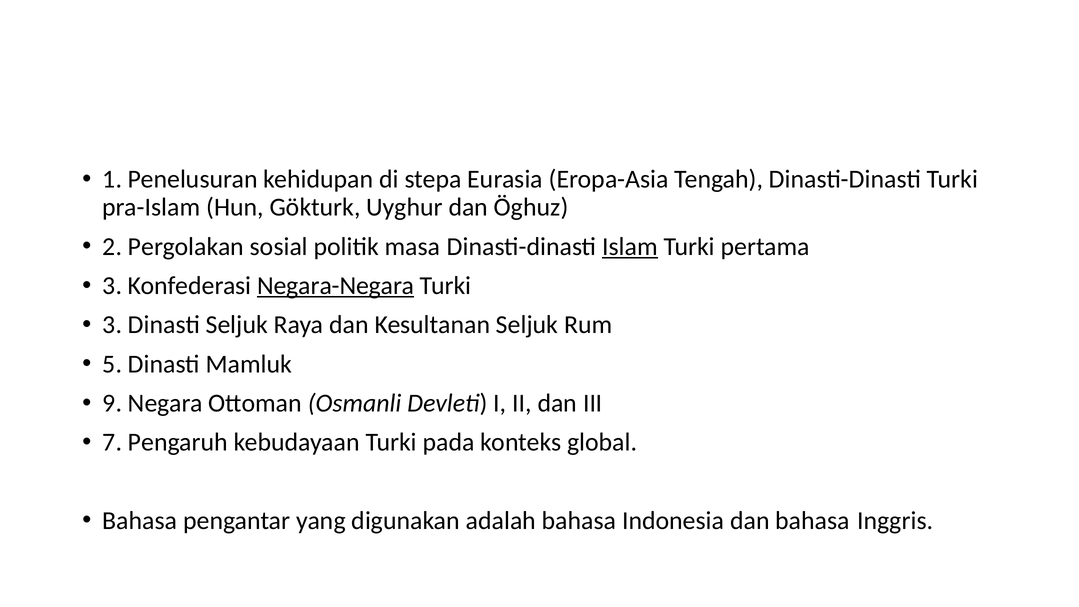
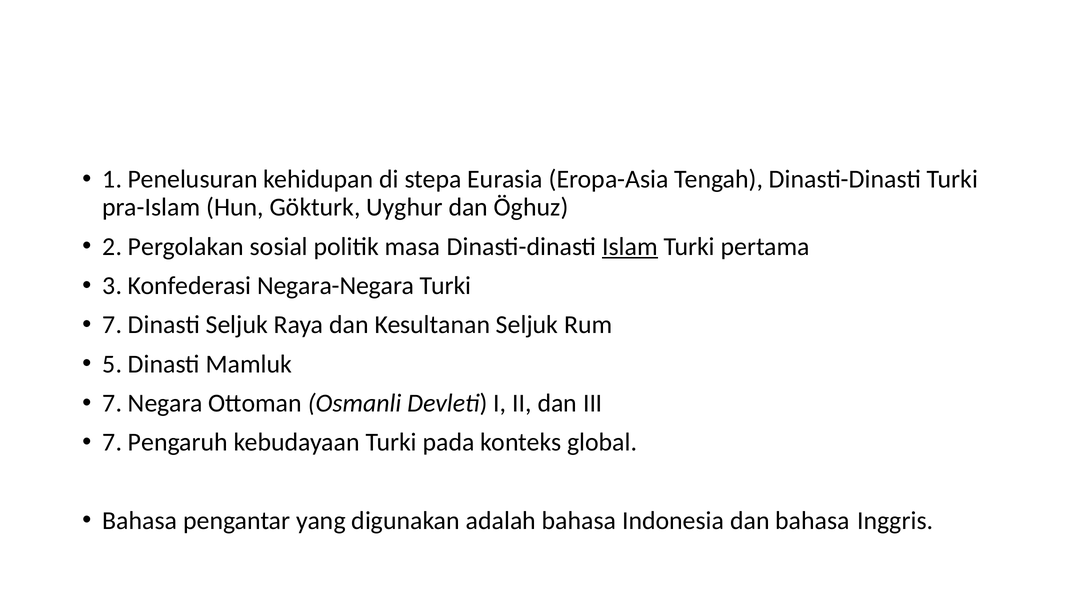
Negara-Negara underline: present -> none (336, 286)
3: 3 -> 7 (112, 325)
9: 9 -> 7 (112, 403)
